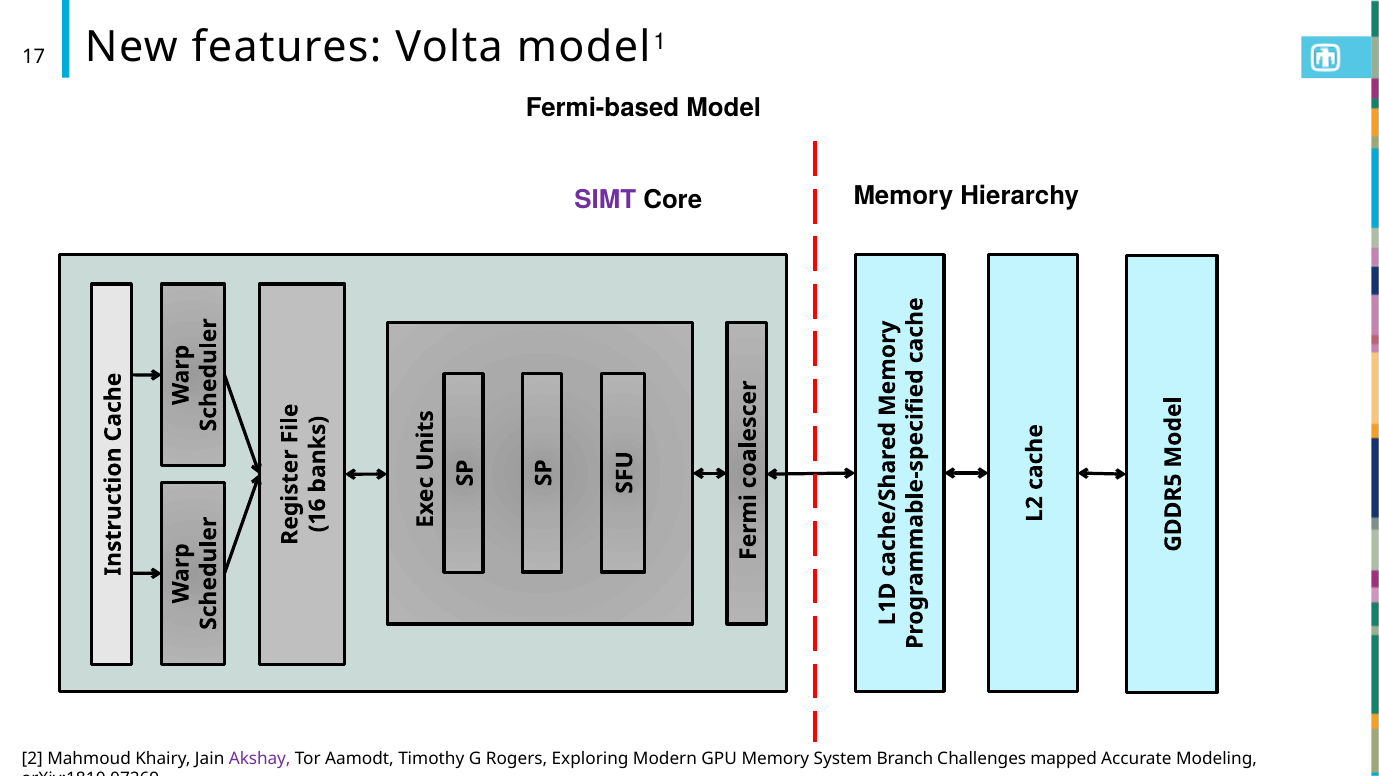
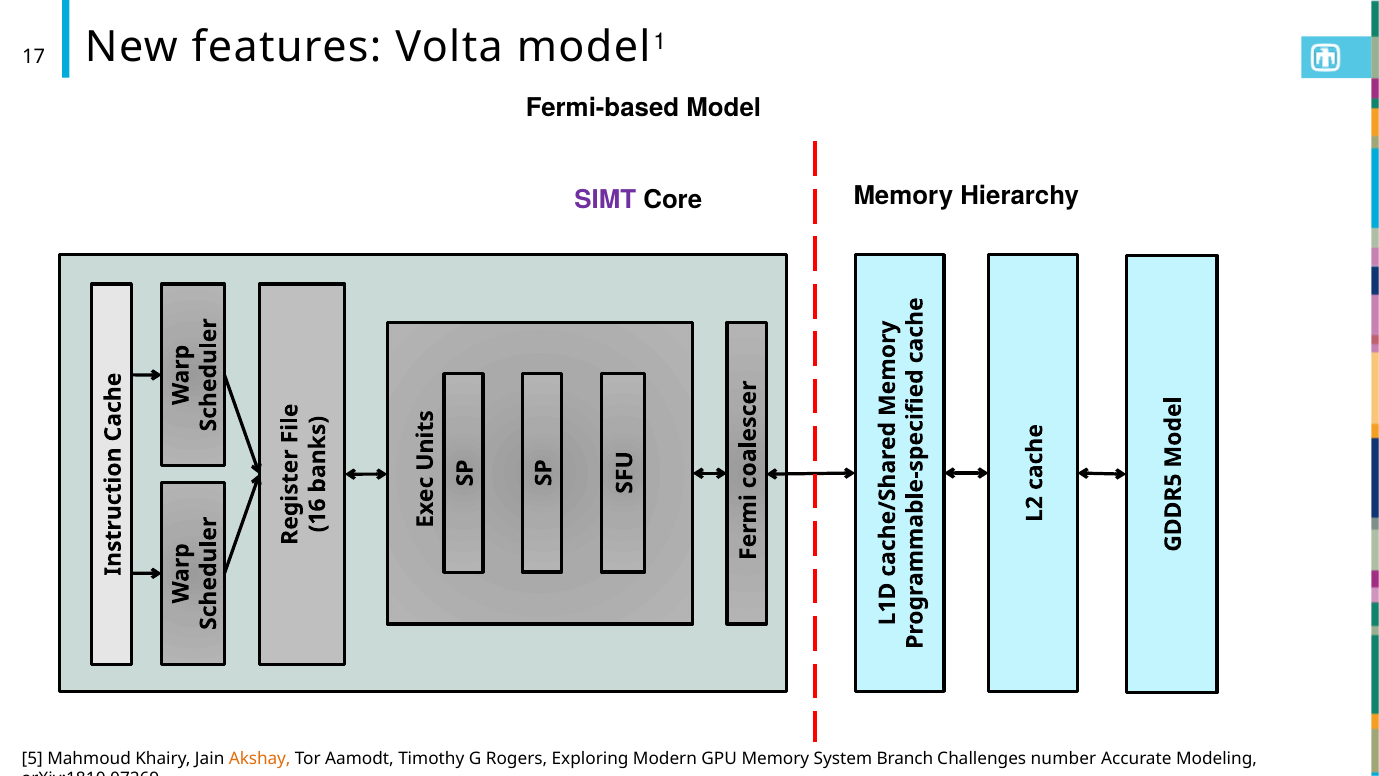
2: 2 -> 5 (32, 758)
Akshay colour: purple -> orange (260, 758)
mapped: mapped -> number (1063, 758)
